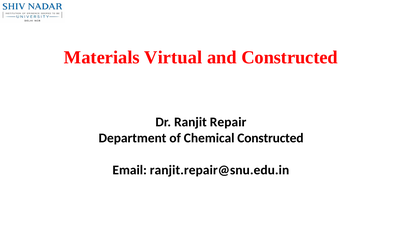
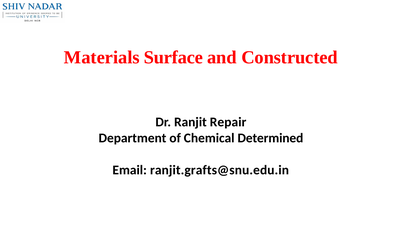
Virtual: Virtual -> Surface (173, 58)
Chemical Constructed: Constructed -> Determined (270, 138)
ranjit.repair@snu.edu.in: ranjit.repair@snu.edu.in -> ranjit.grafts@snu.edu.in (219, 170)
